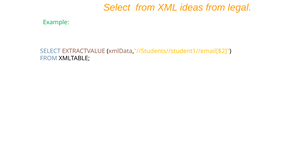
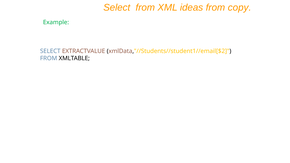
legal: legal -> copy (240, 8)
